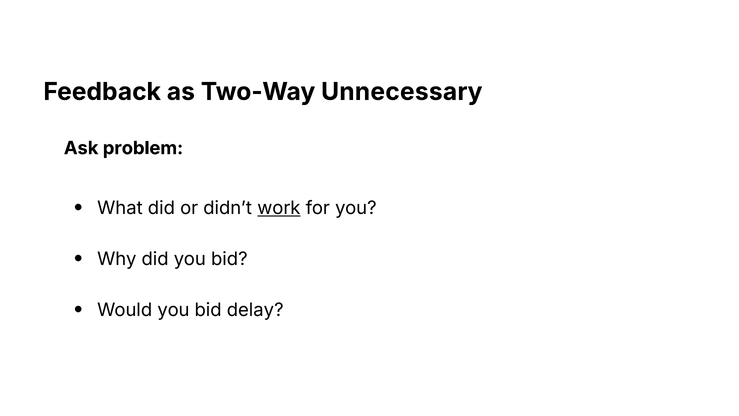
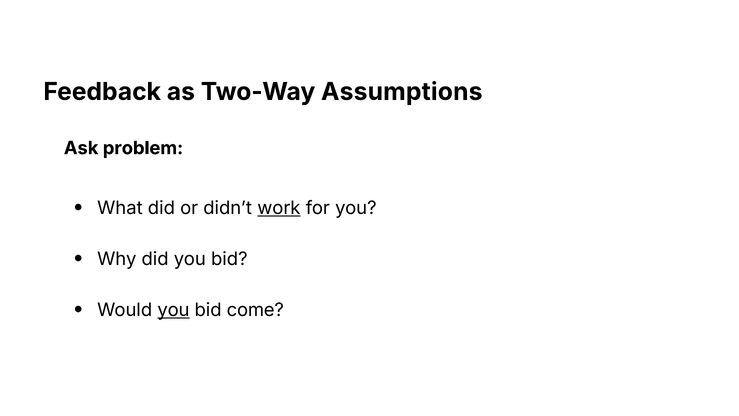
Unnecessary: Unnecessary -> Assumptions (402, 92)
you underline: none -> present (173, 310)
delay: delay -> come (255, 310)
